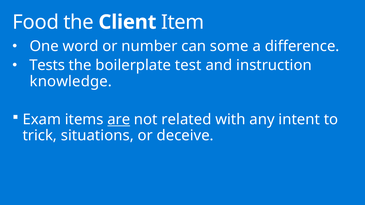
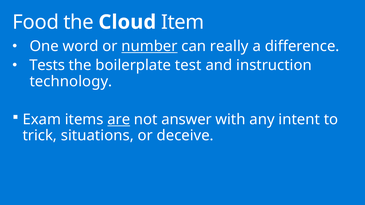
Client: Client -> Cloud (127, 22)
number underline: none -> present (149, 46)
some: some -> really (229, 46)
knowledge: knowledge -> technology (71, 81)
related: related -> answer (187, 120)
